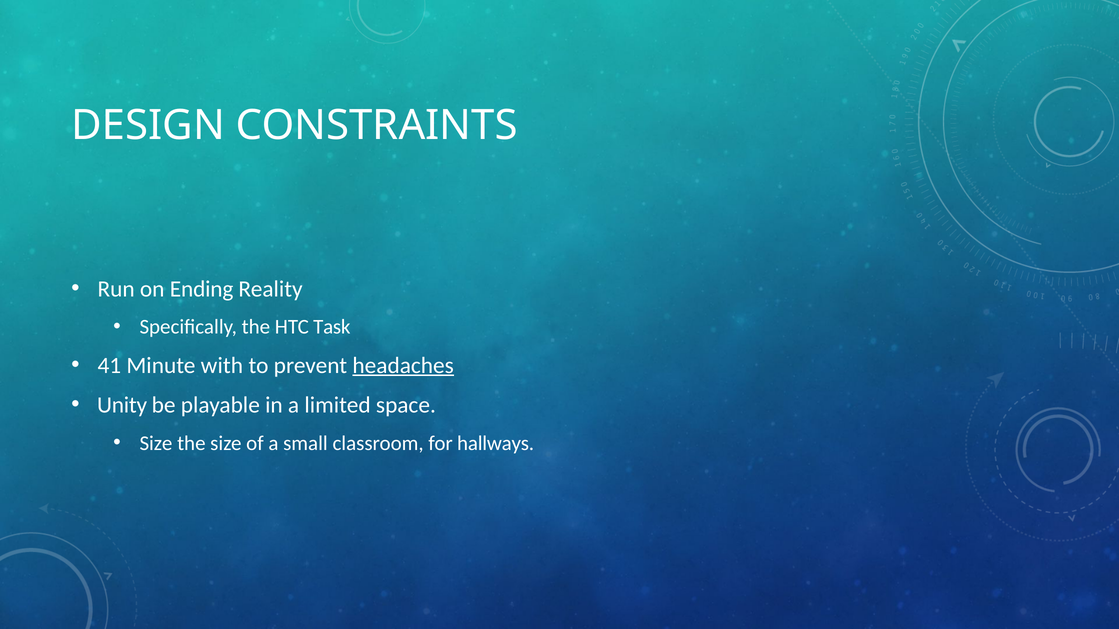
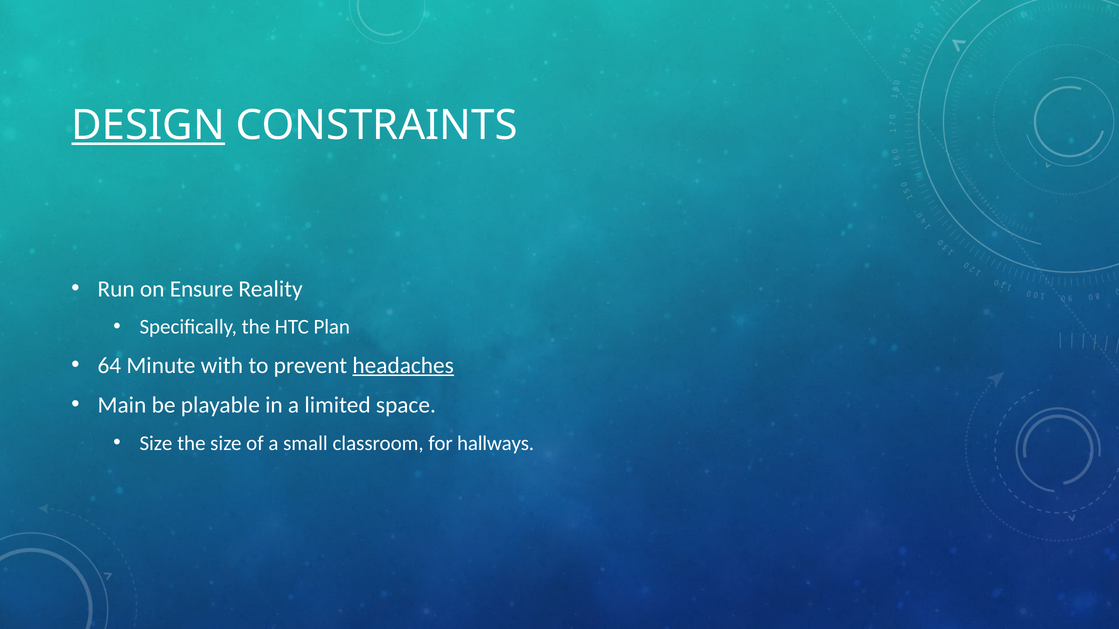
DESIGN underline: none -> present (148, 126)
Ending: Ending -> Ensure (202, 289)
Task: Task -> Plan (332, 327)
41: 41 -> 64 (109, 366)
Unity: Unity -> Main (122, 405)
